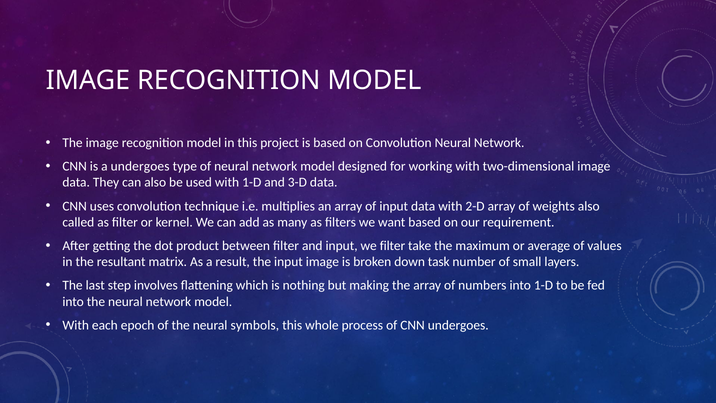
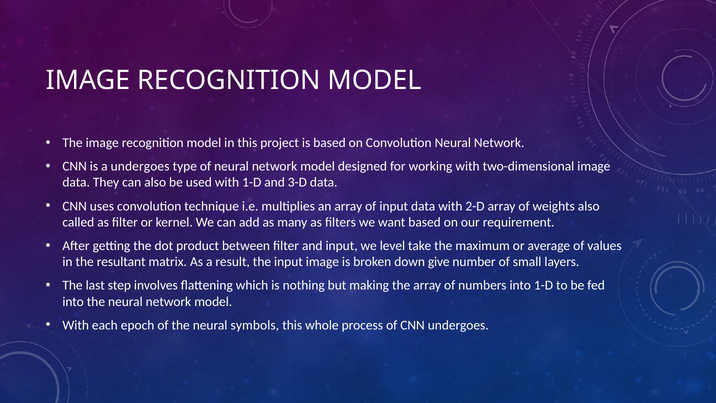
we filter: filter -> level (392, 246)
task: task -> give (439, 262)
